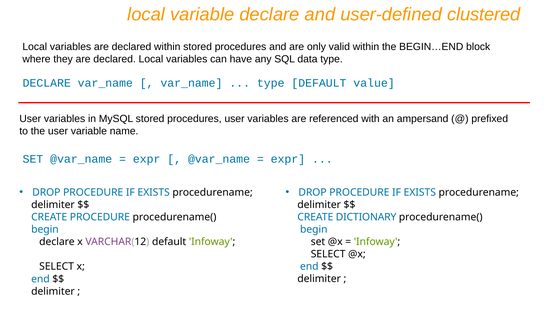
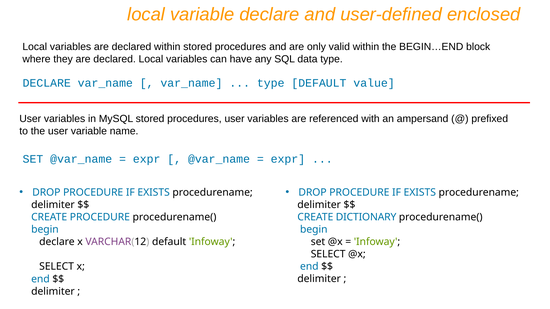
clustered: clustered -> enclosed (484, 14)
